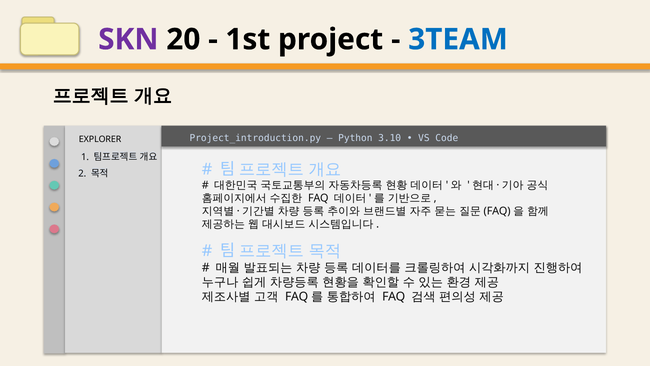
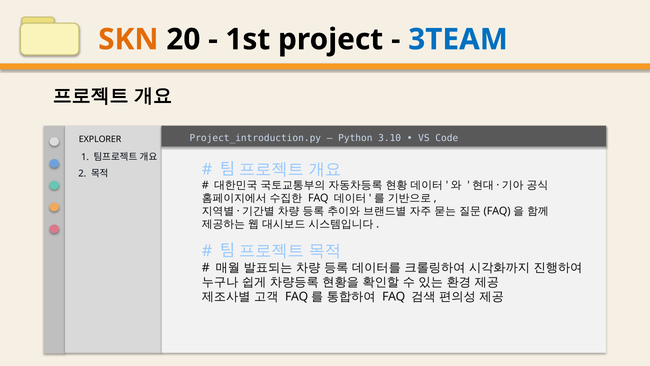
SKN colour: purple -> orange (128, 39)
